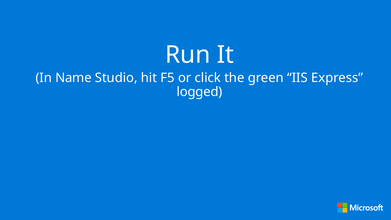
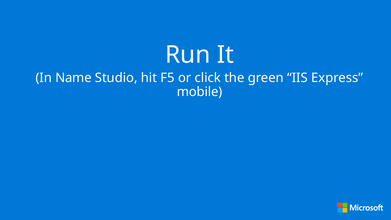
logged: logged -> mobile (199, 92)
